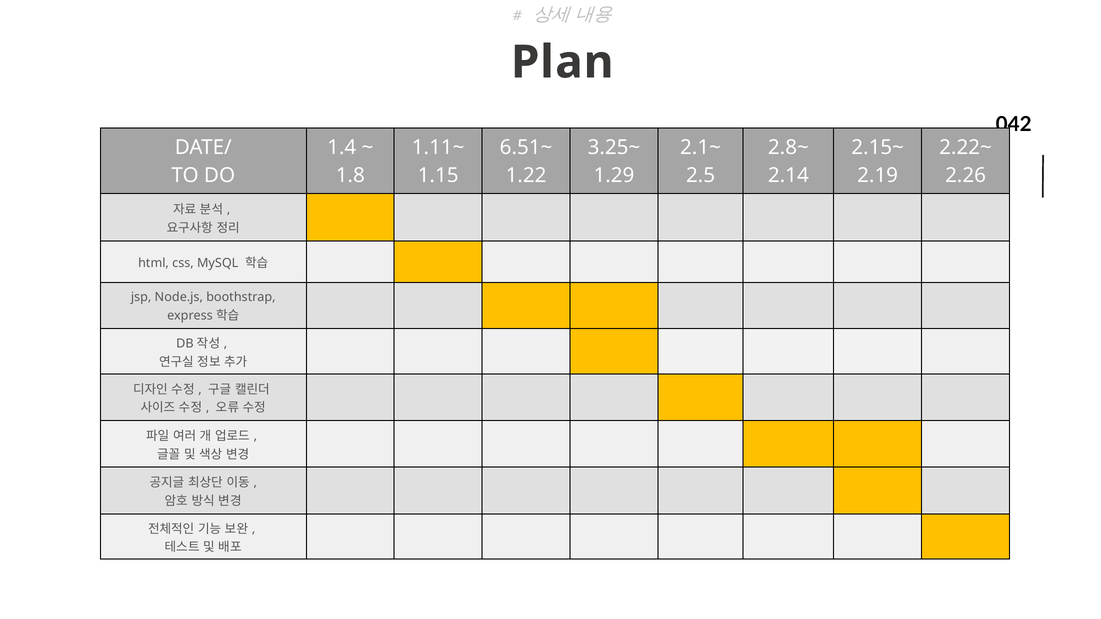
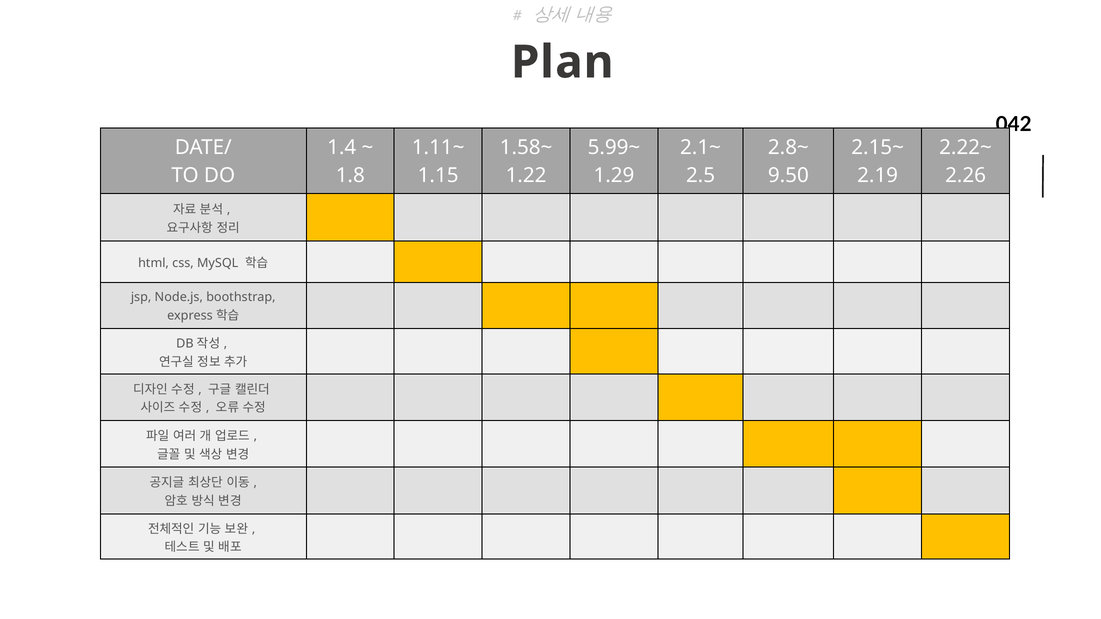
6.51~: 6.51~ -> 1.58~ (526, 147)
3.25~: 3.25~ -> 5.99~ (614, 147)
2.14: 2.14 -> 9.50 (788, 175)
